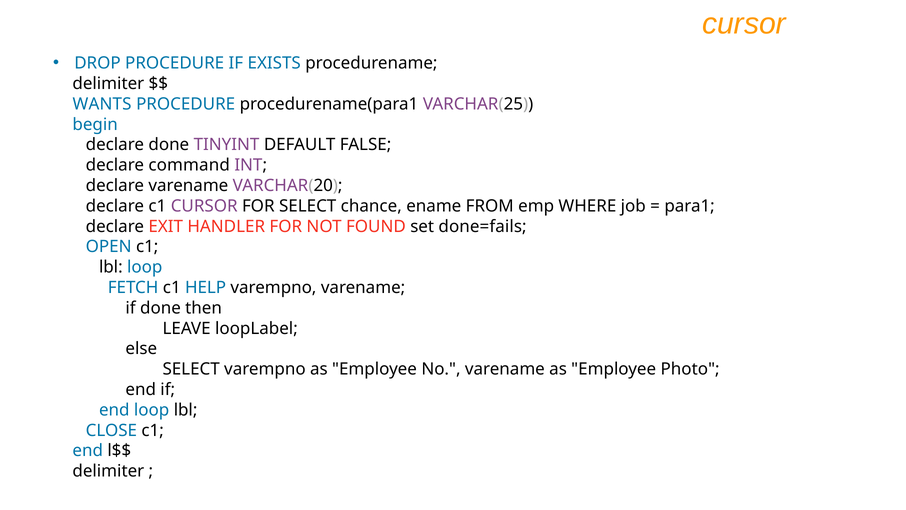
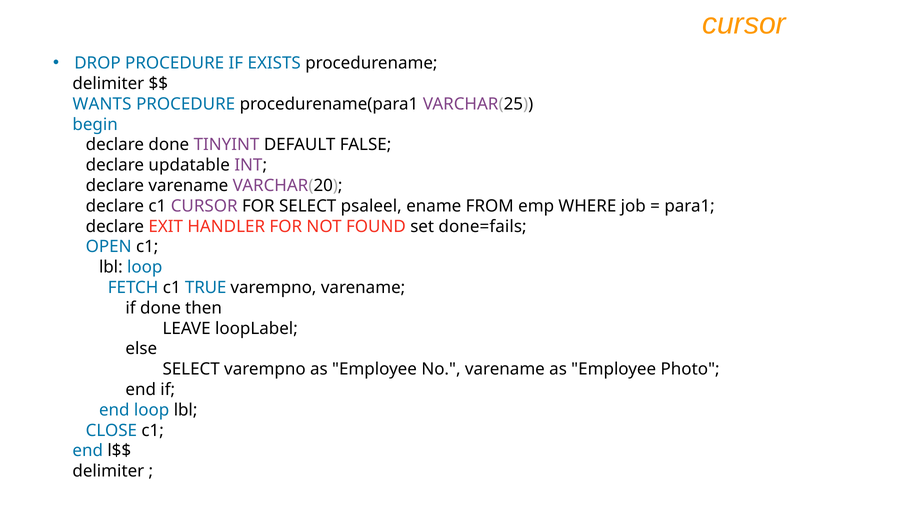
command: command -> updatable (189, 165)
chance: chance -> psaleel (371, 206)
HELP: HELP -> TRUE (206, 287)
